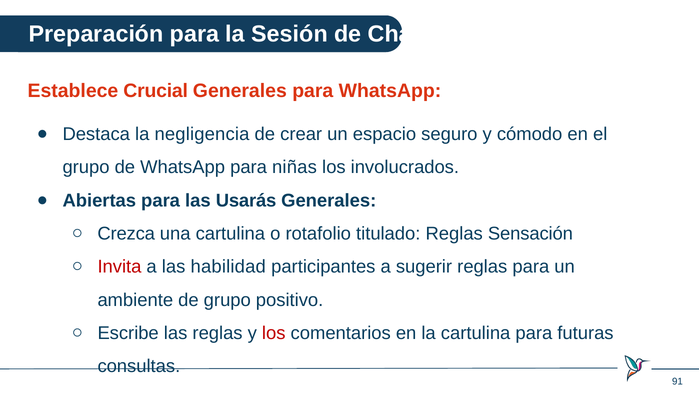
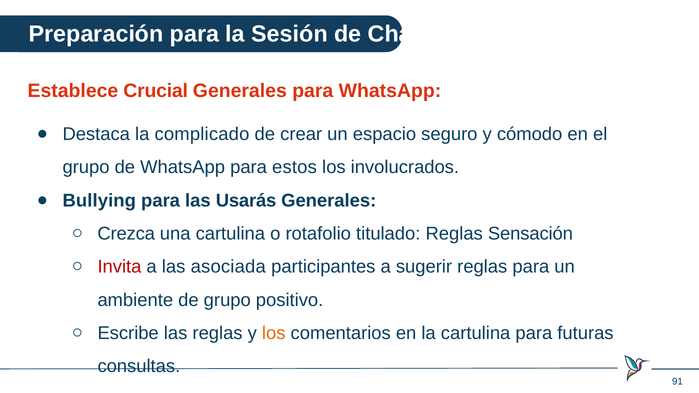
negligencia: negligencia -> complicado (202, 134)
niñas: niñas -> estos (294, 167)
Abiertas: Abiertas -> Bullying (99, 201)
habilidad: habilidad -> asociada (228, 267)
los colour: red -> orange (274, 333)
